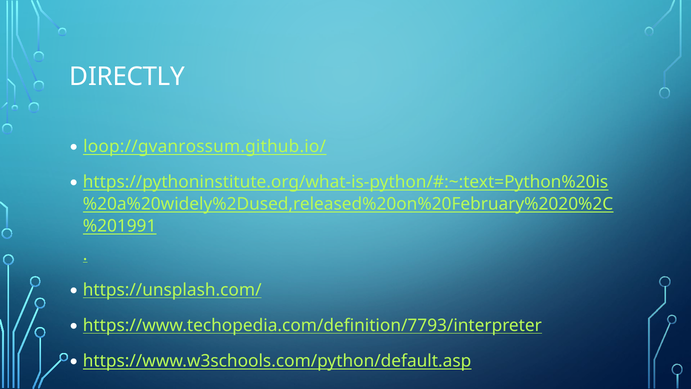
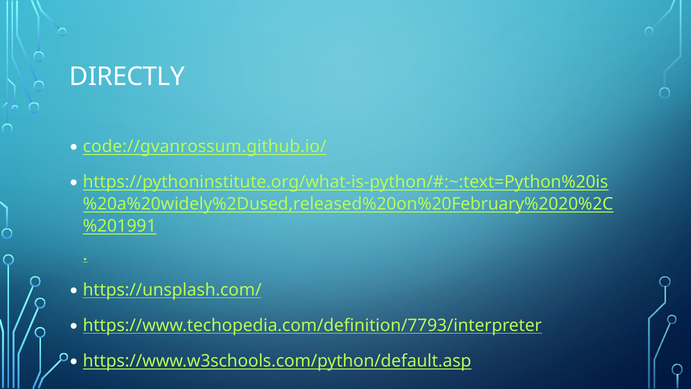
loop://gvanrossum.github.io/: loop://gvanrossum.github.io/ -> code://gvanrossum.github.io/ (205, 146)
